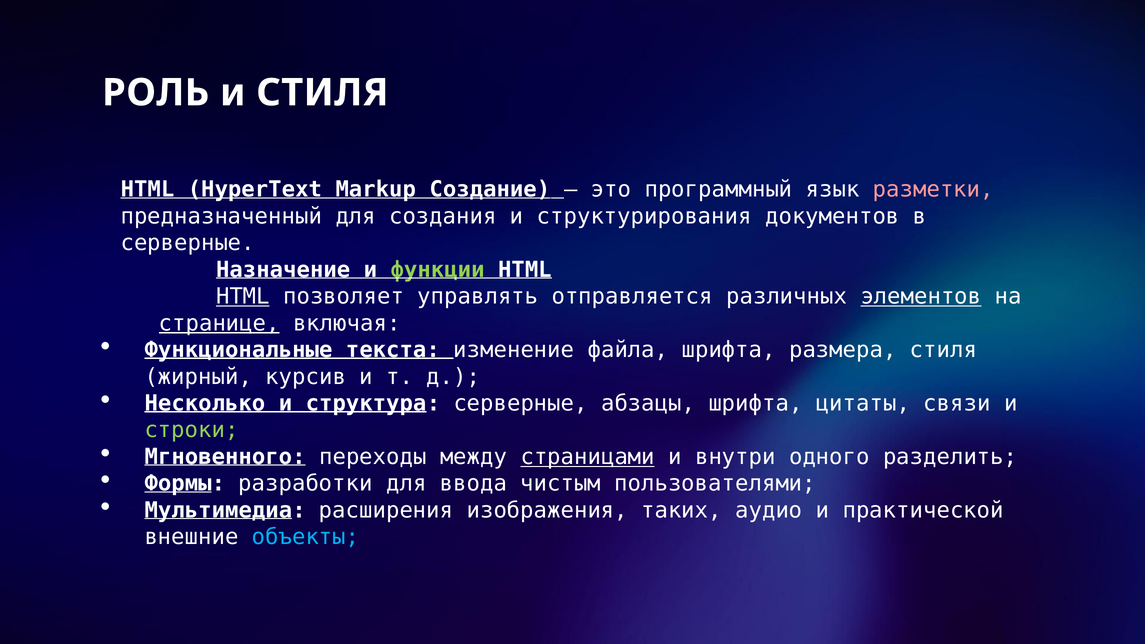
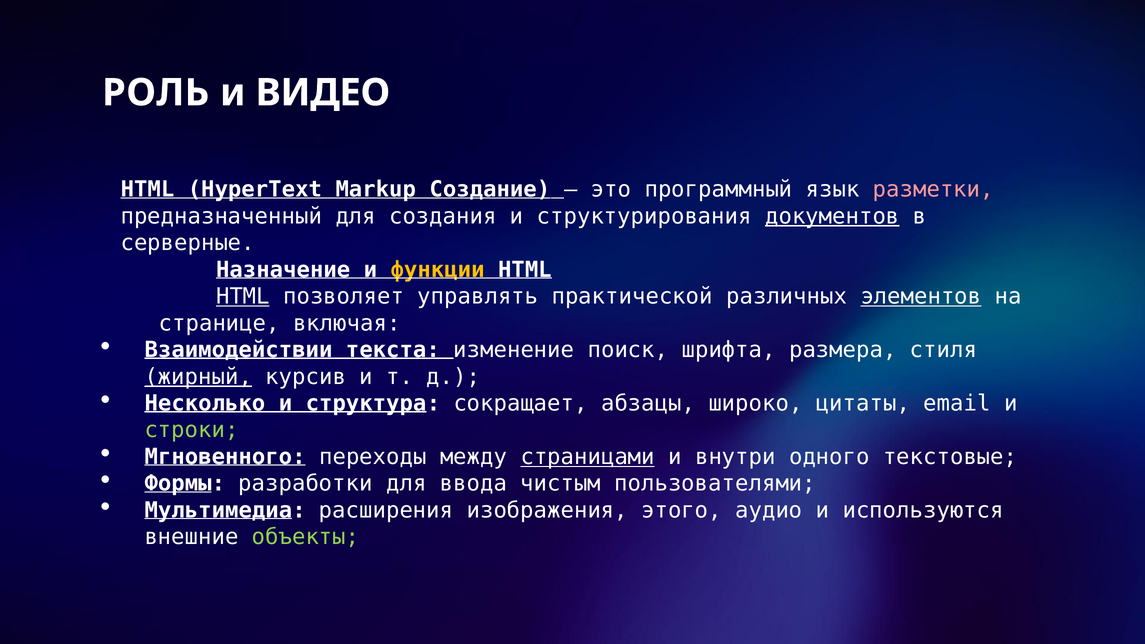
и СТИЛЯ: СТИЛЯ -> ВИДЕО (323, 93)
документов underline: none -> present (832, 216)
функции colour: light green -> yellow (438, 270)
отправляется: отправляется -> практической (632, 297)
странице underline: present -> none (219, 323)
Функциональные: Функциональные -> Взаимодействии (238, 350)
файла: файла -> поиск (628, 350)
жирный underline: none -> present (198, 377)
структура серверные: серверные -> сокращает (521, 403)
абзацы шрифта: шрифта -> широко (756, 403)
связи: связи -> email (957, 403)
разделить: разделить -> текстовые (950, 457)
таких: таких -> этого (681, 510)
практической: практической -> используются (923, 510)
объекты colour: light blue -> light green (306, 537)
